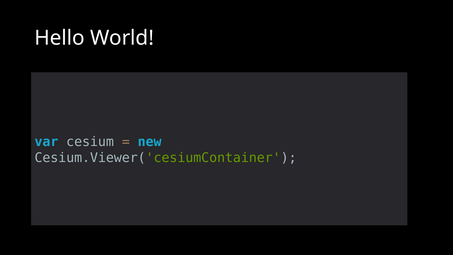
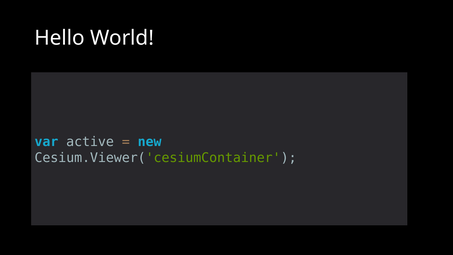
cesium: cesium -> active (90, 142)
